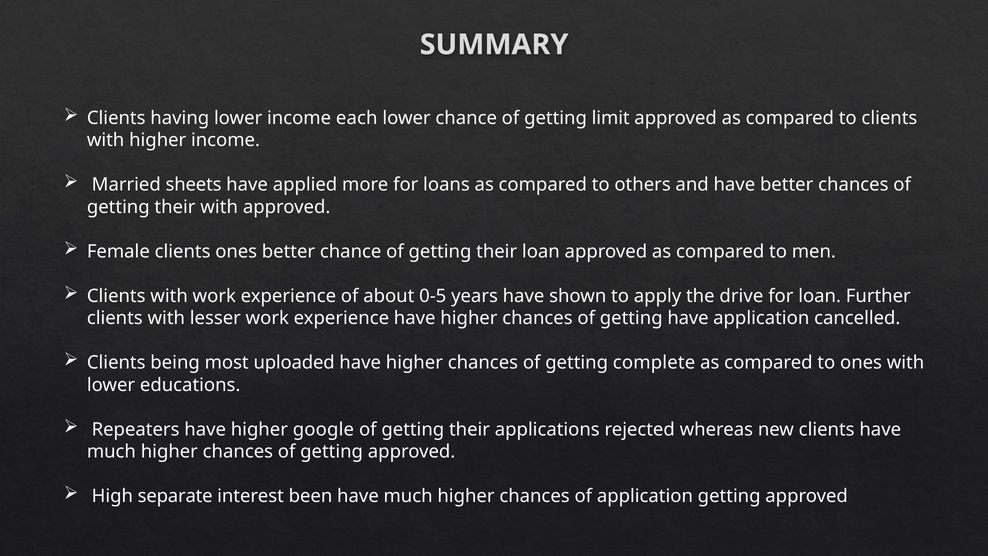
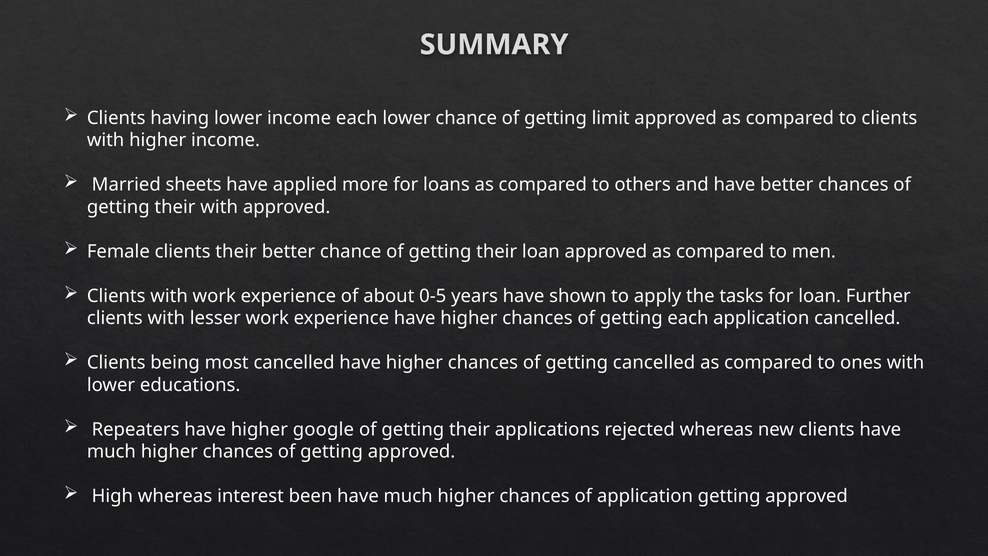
clients ones: ones -> their (236, 251)
drive: drive -> tasks (741, 296)
getting have: have -> each (688, 318)
most uploaded: uploaded -> cancelled (294, 363)
getting complete: complete -> cancelled (654, 363)
High separate: separate -> whereas (175, 496)
